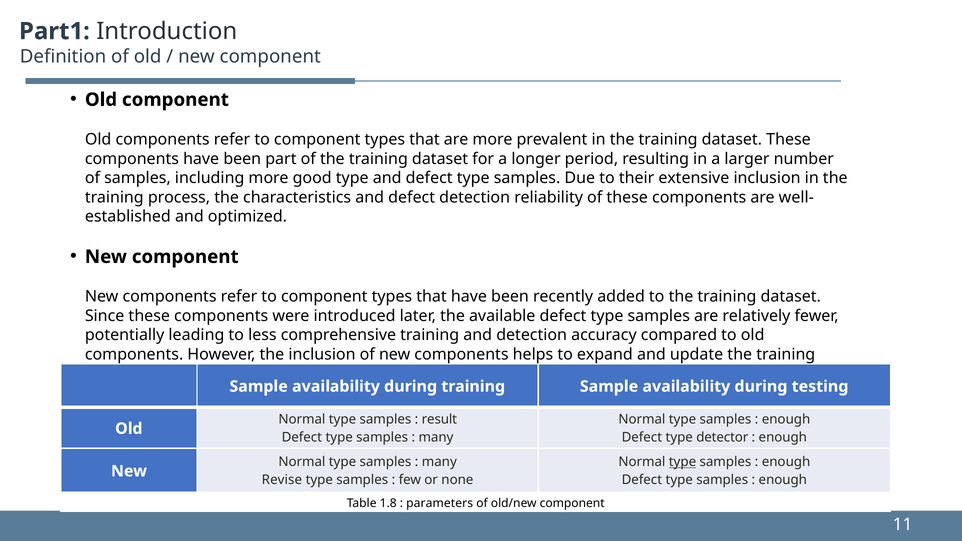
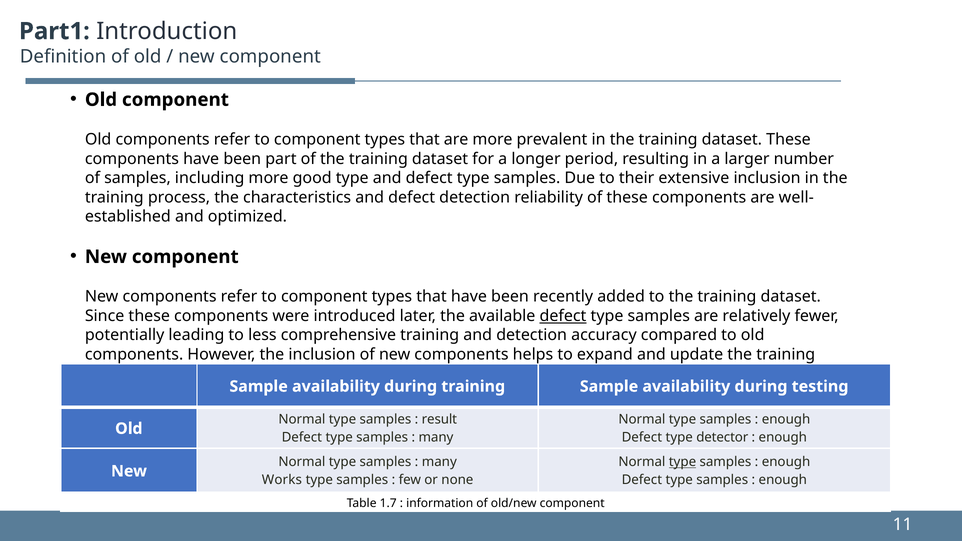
defect underline: none -> present (563, 316)
Revise: Revise -> Works (282, 480)
1.8: 1.8 -> 1.7 (388, 503)
parameters: parameters -> information (440, 503)
